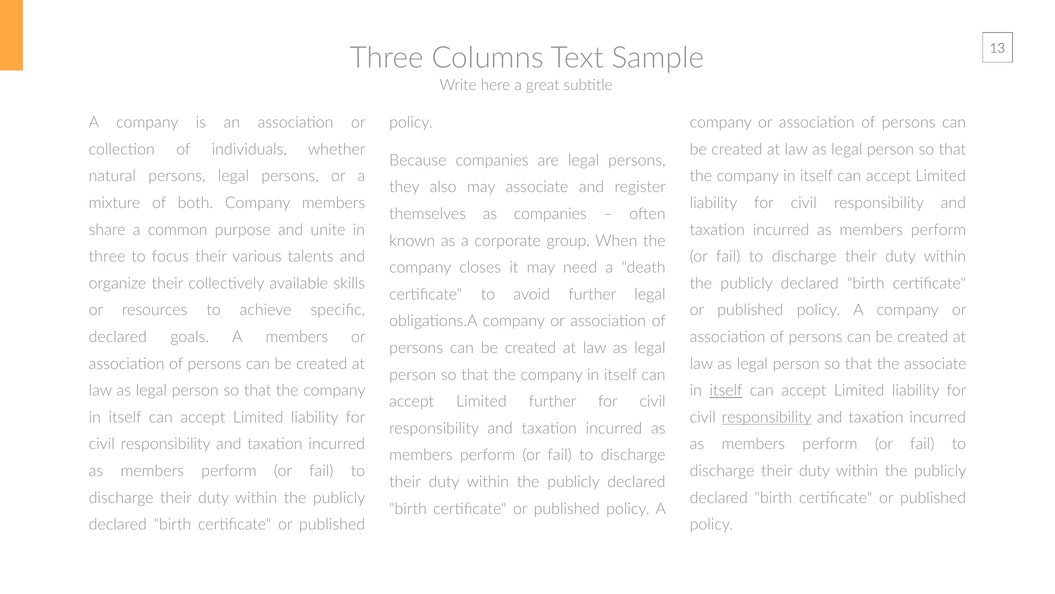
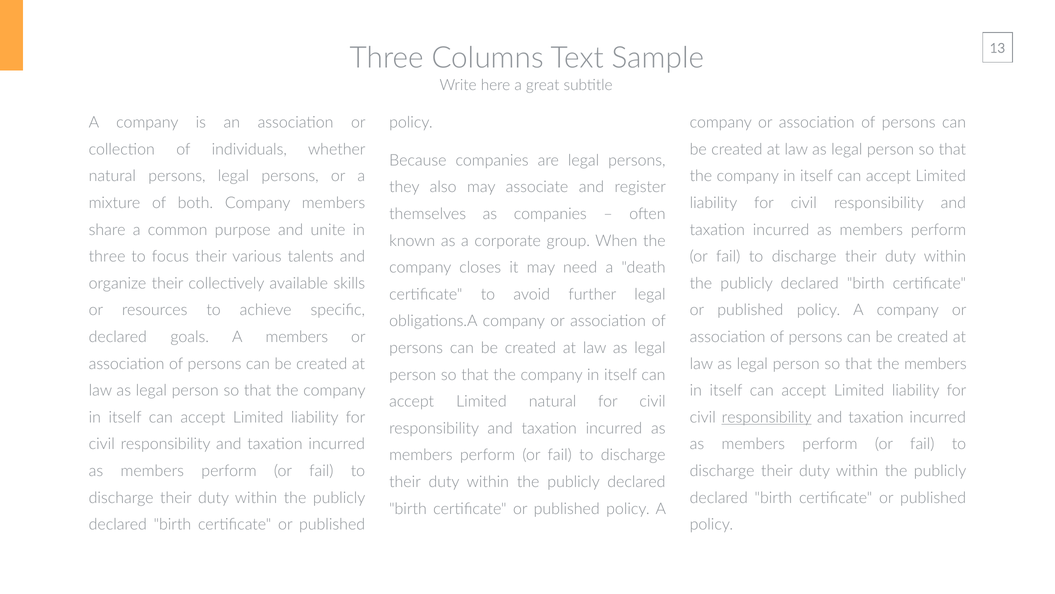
the associate: associate -> members (935, 364)
itself underline: present -> none (726, 390)
Limited further: further -> natural (553, 401)
